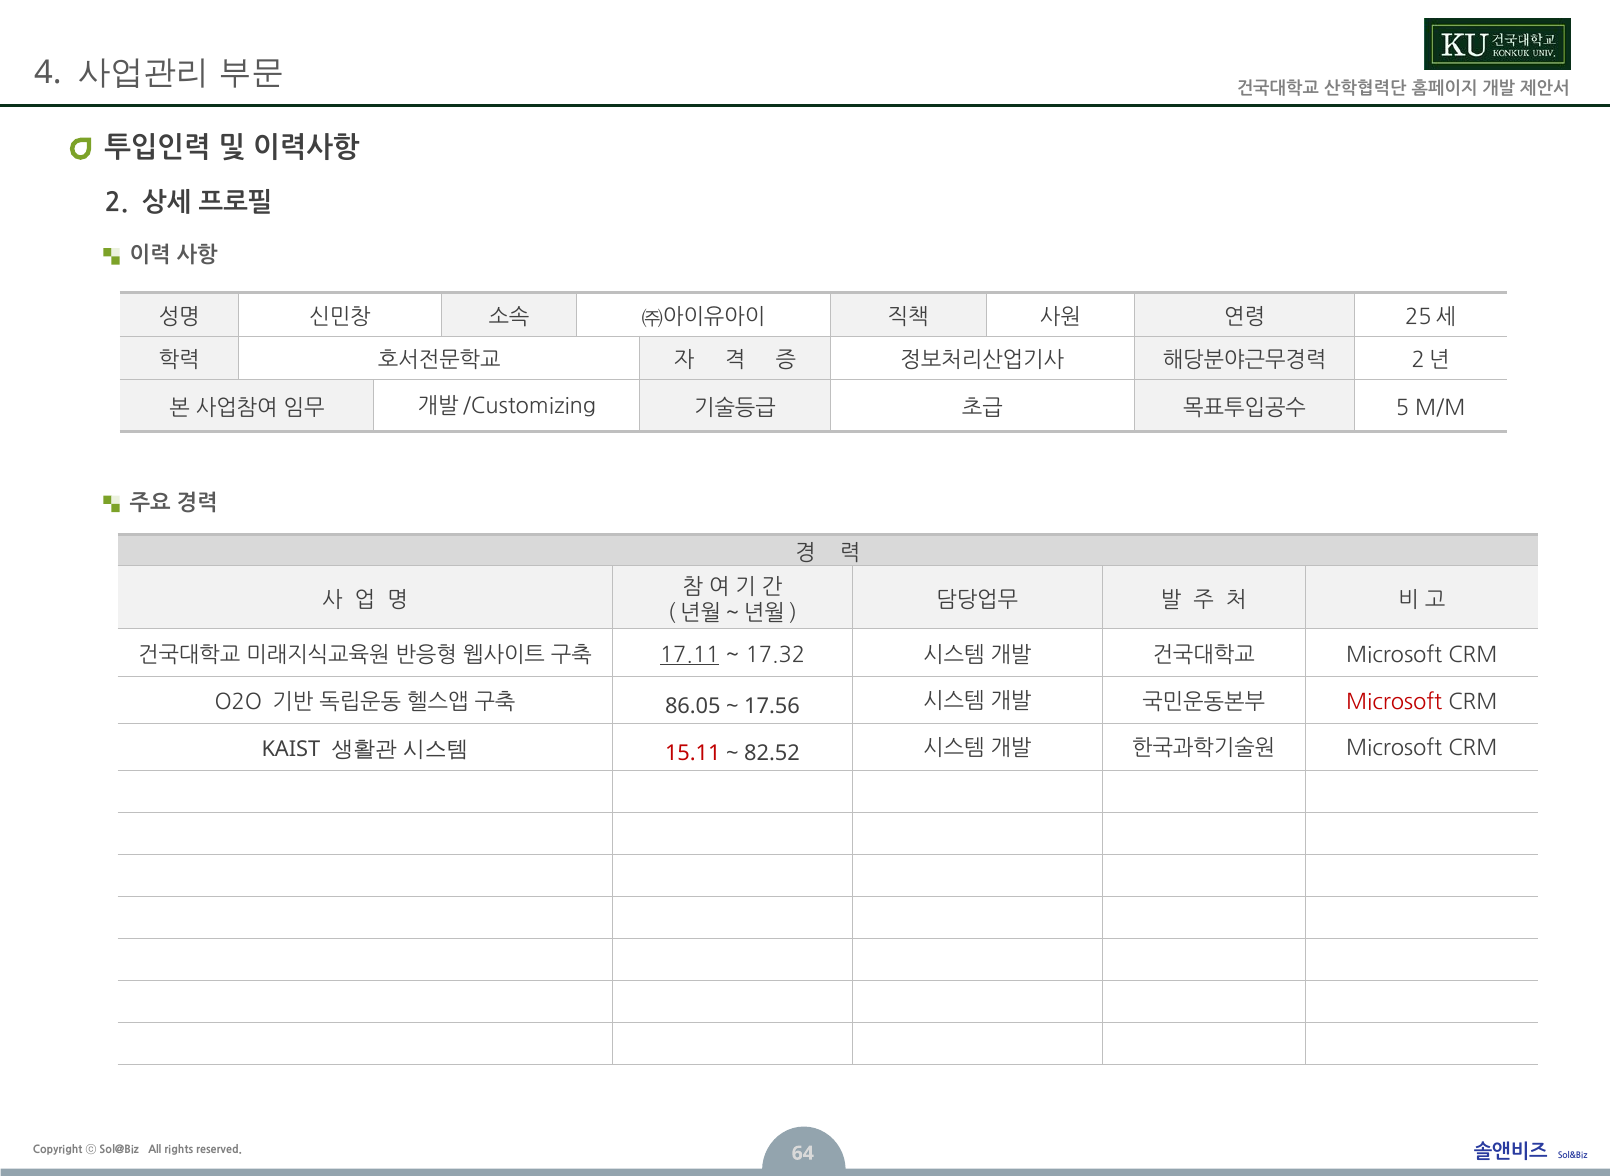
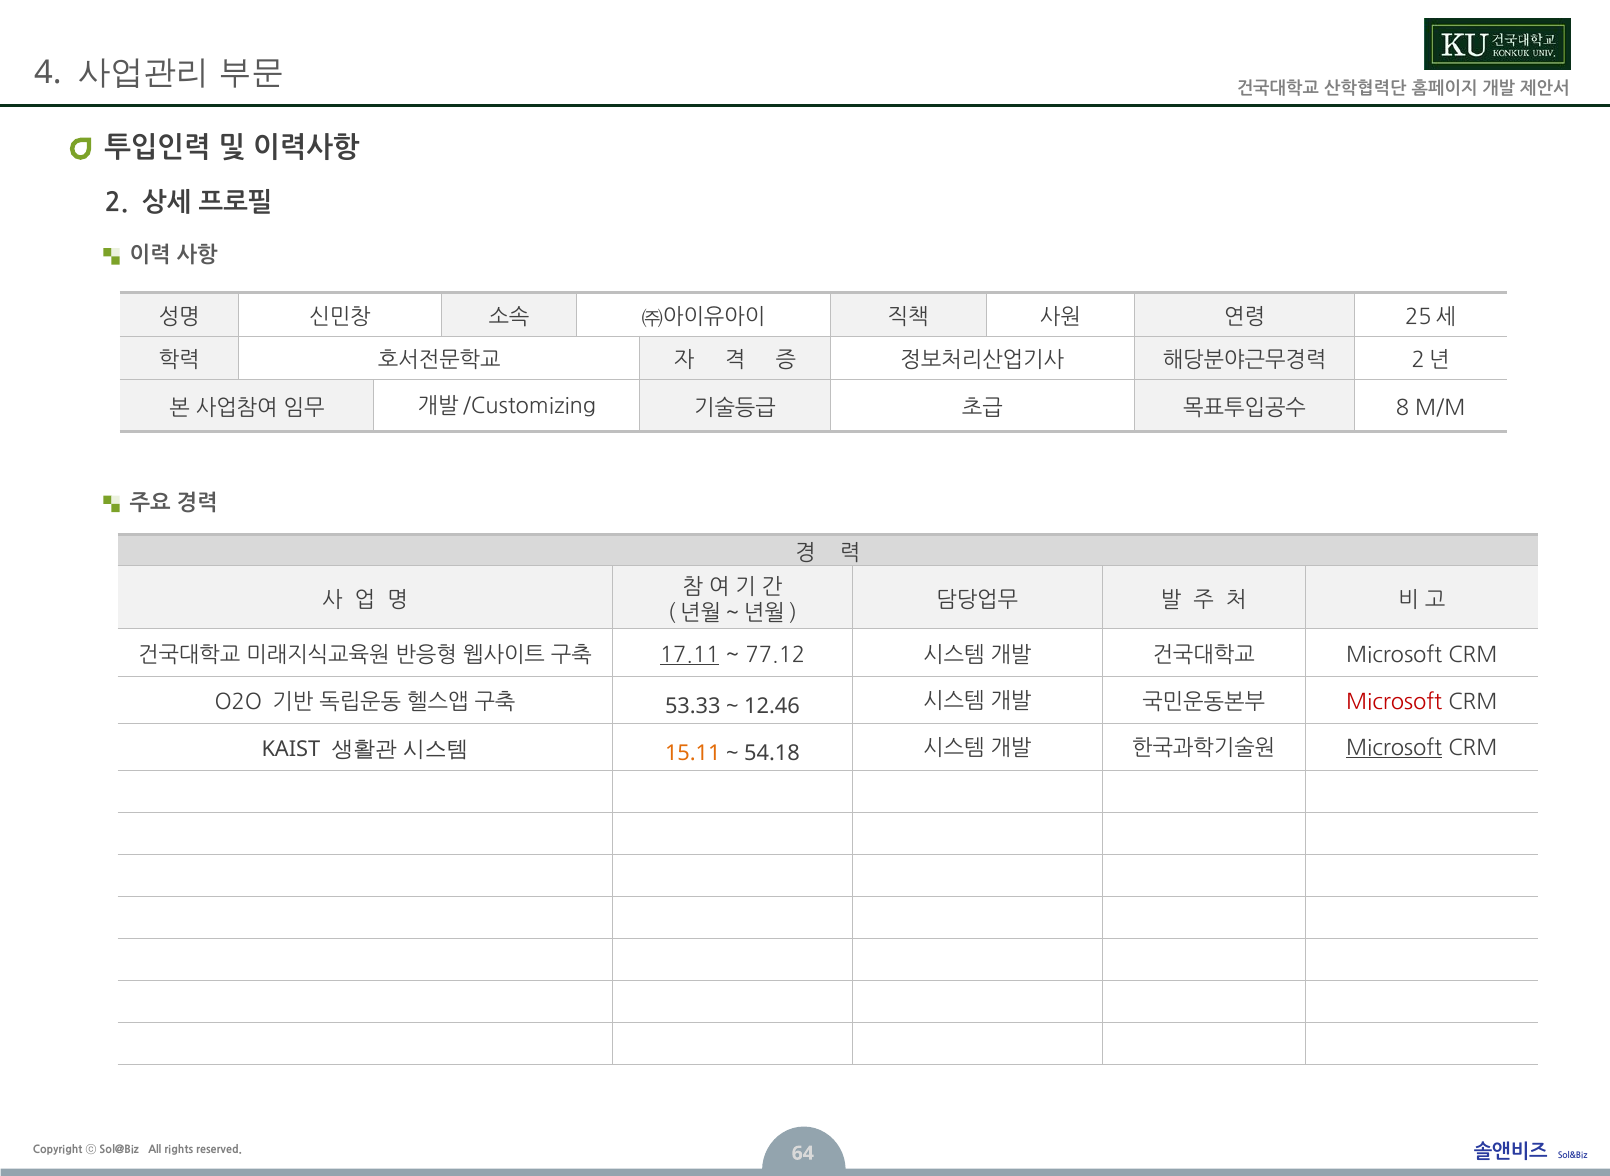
5: 5 -> 8 (1403, 409)
17.32: 17.32 -> 77.12 (775, 655)
86.05: 86.05 -> 53.33 (693, 706)
17.56: 17.56 -> 12.46 (772, 706)
15.11 colour: red -> orange (693, 753)
82.52: 82.52 -> 54.18 (772, 753)
Microsoft underline: none -> present (1394, 748)
